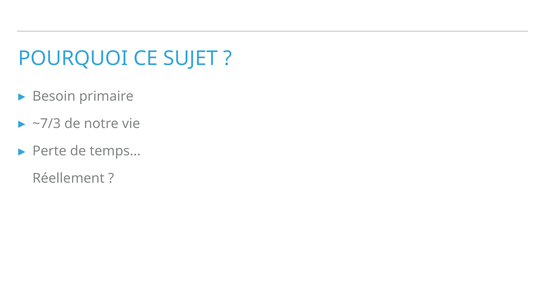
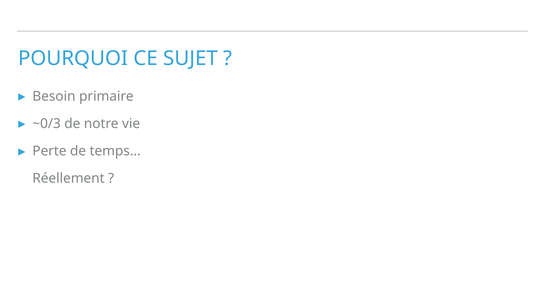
~7/3: ~7/3 -> ~0/3 (47, 124)
